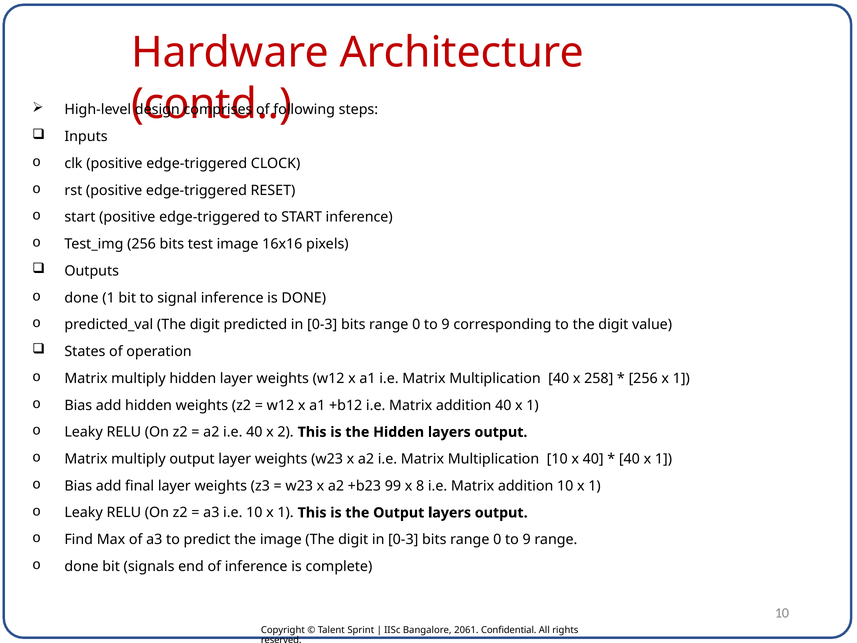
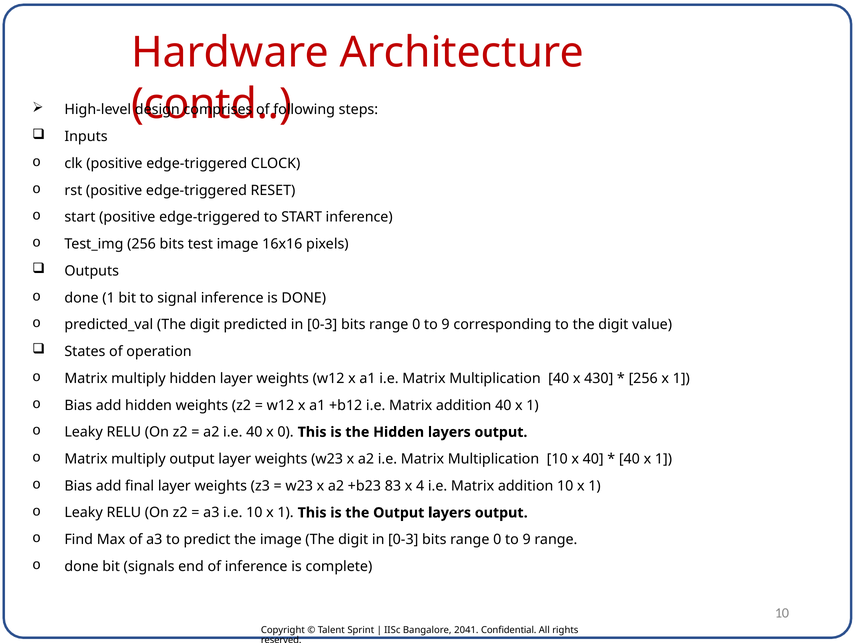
258: 258 -> 430 (599, 378)
x 2: 2 -> 0 (286, 432)
99: 99 -> 83 (393, 486)
8: 8 -> 4 (420, 486)
2061: 2061 -> 2041 (466, 630)
